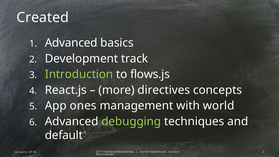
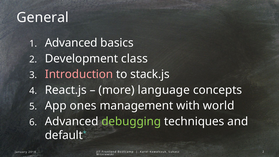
Created: Created -> General (43, 17)
track: track -> class (135, 59)
Introduction colour: light green -> pink (79, 74)
flows.js: flows.js -> stack.js (150, 74)
directives: directives -> language (164, 90)
